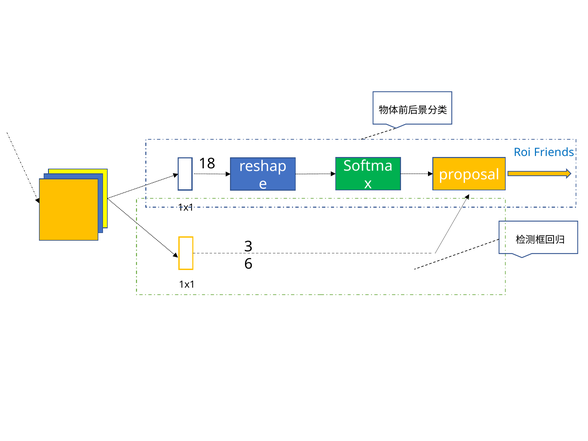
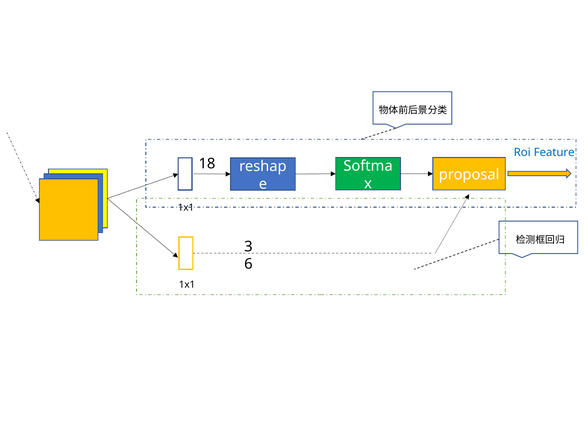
Friends: Friends -> Feature (554, 152)
